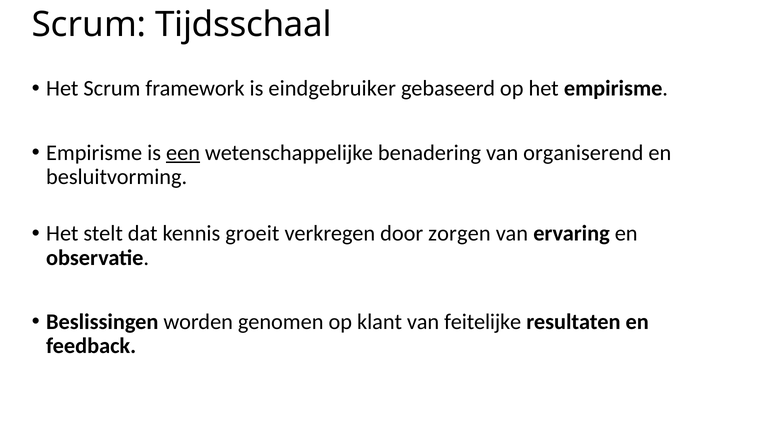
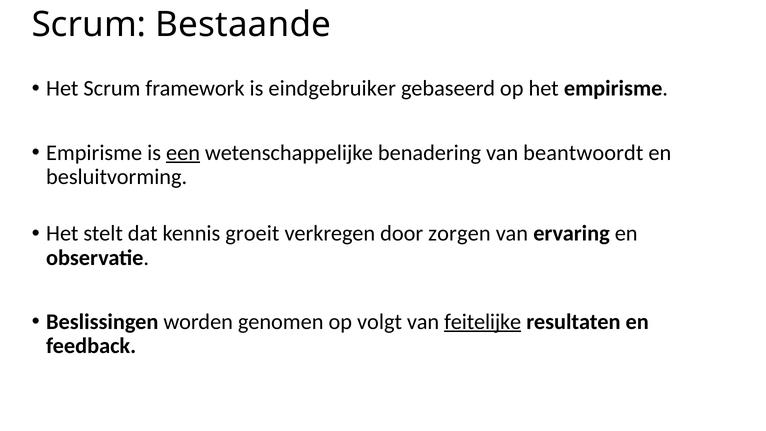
Tijdsschaal: Tijdsschaal -> Bestaande (243, 25)
organiserend: organiserend -> beantwoordt (583, 153)
klant: klant -> volgt (380, 322)
feitelijke underline: none -> present (483, 322)
